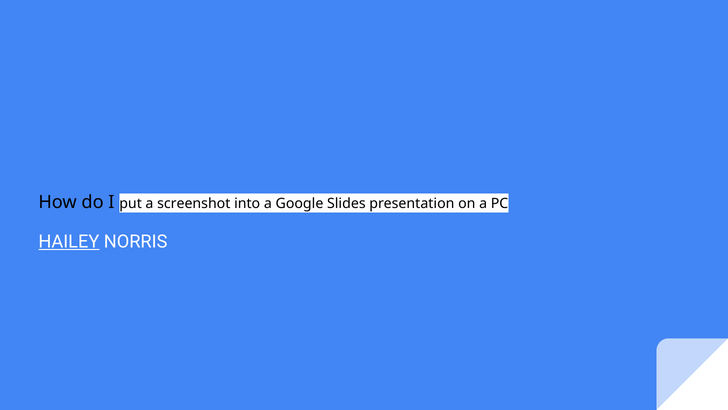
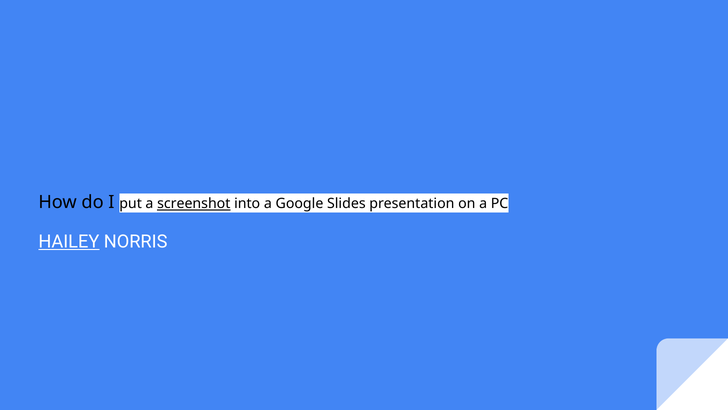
screenshot underline: none -> present (194, 204)
